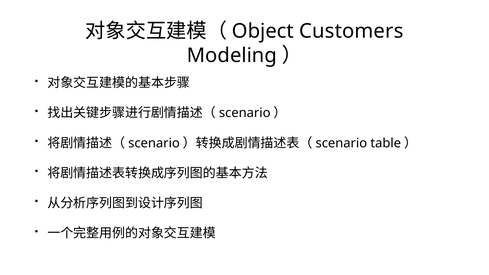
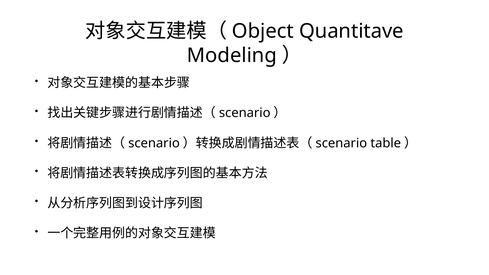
Customers: Customers -> Quantitave (351, 31)
